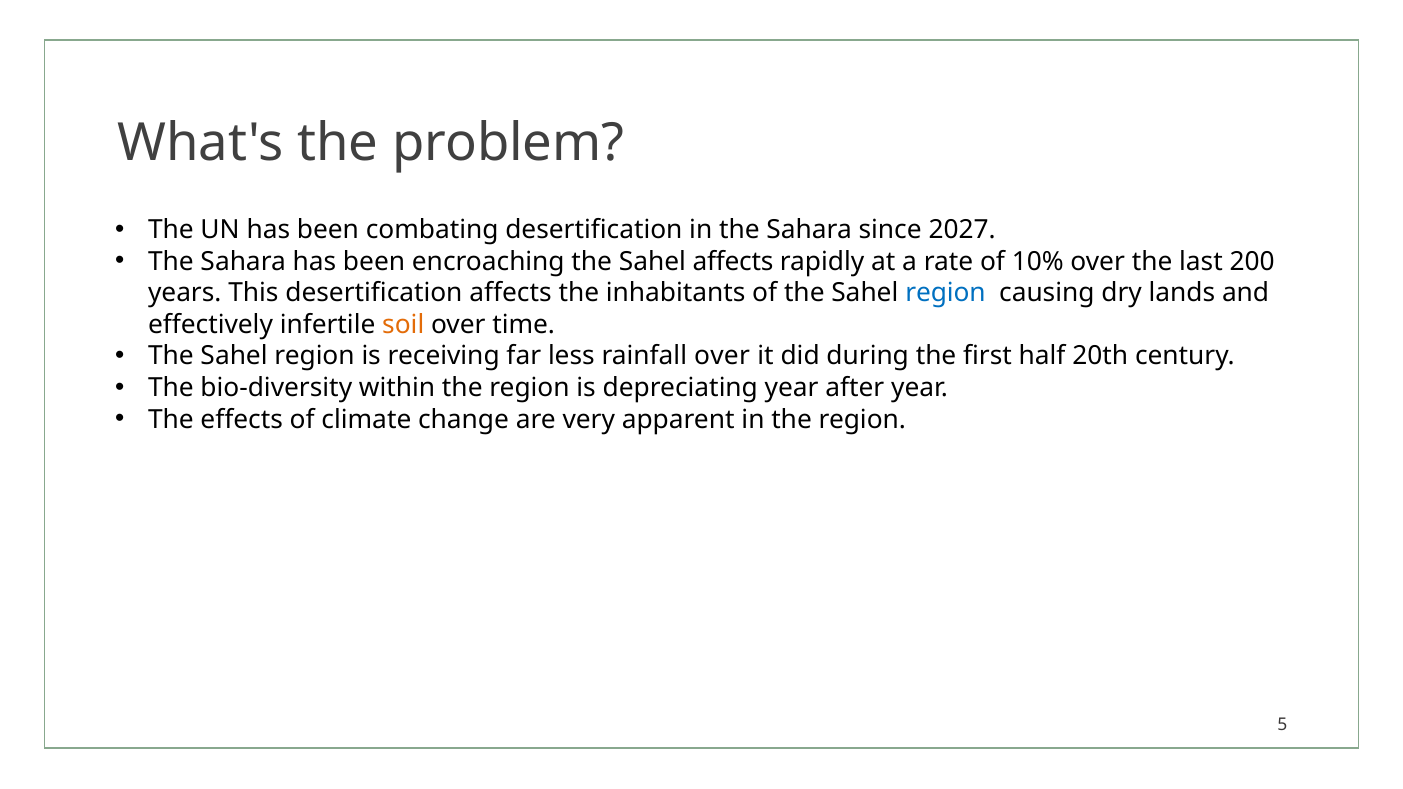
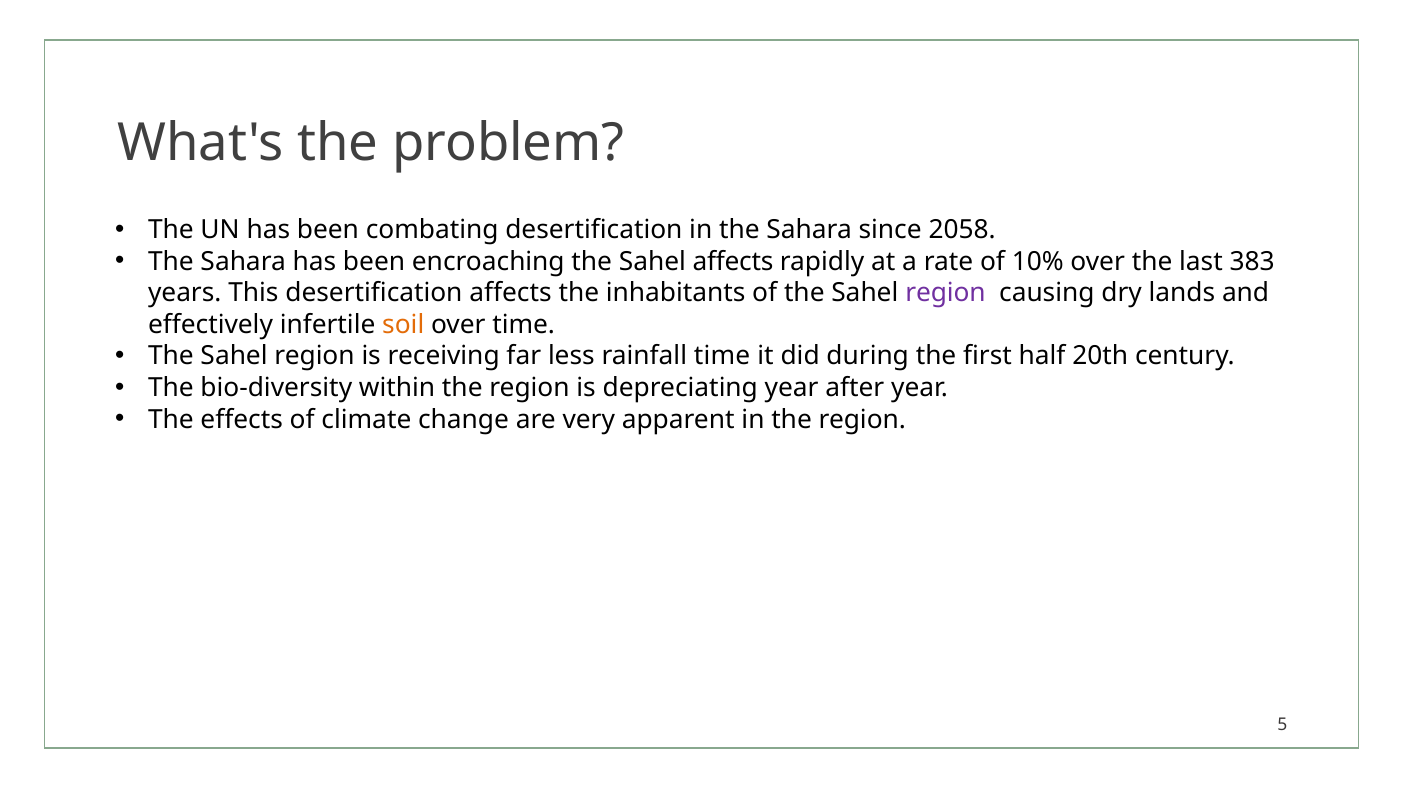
2027: 2027 -> 2058 (962, 230)
200: 200 -> 383 (1252, 262)
region colour: blue -> purple (945, 293)
rainfall over: over -> time (722, 356)
